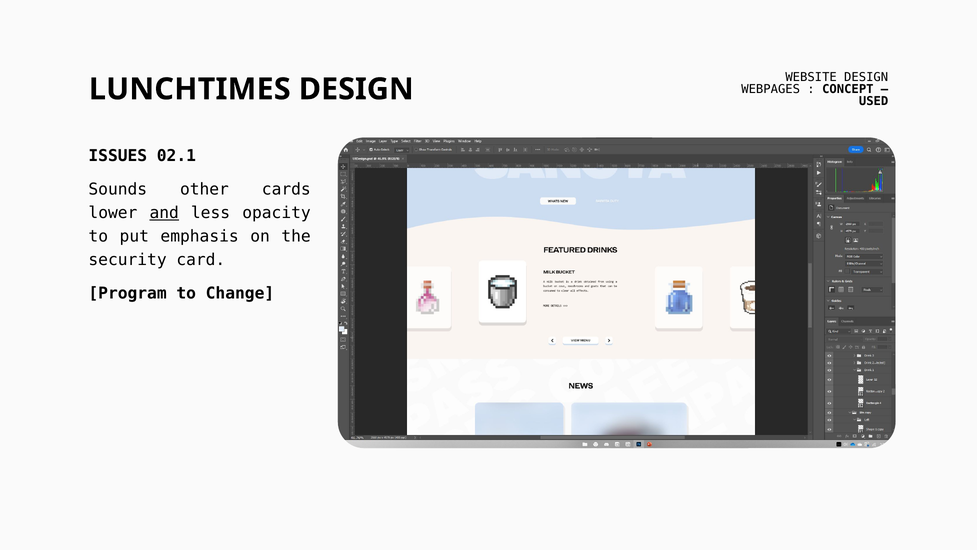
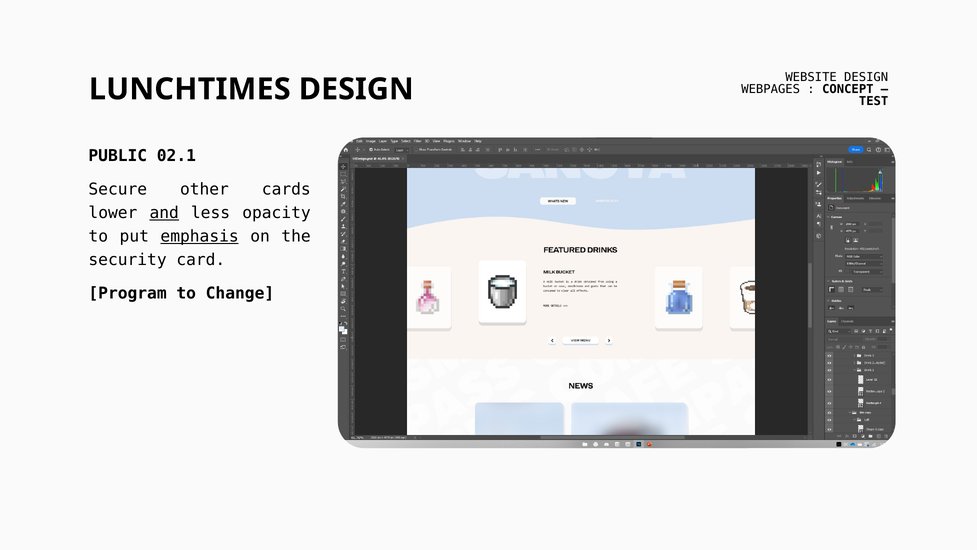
USED: USED -> TEST (874, 101)
ISSUES: ISSUES -> PUBLIC (118, 156)
Sounds: Sounds -> Secure (118, 189)
emphasis underline: none -> present (200, 236)
